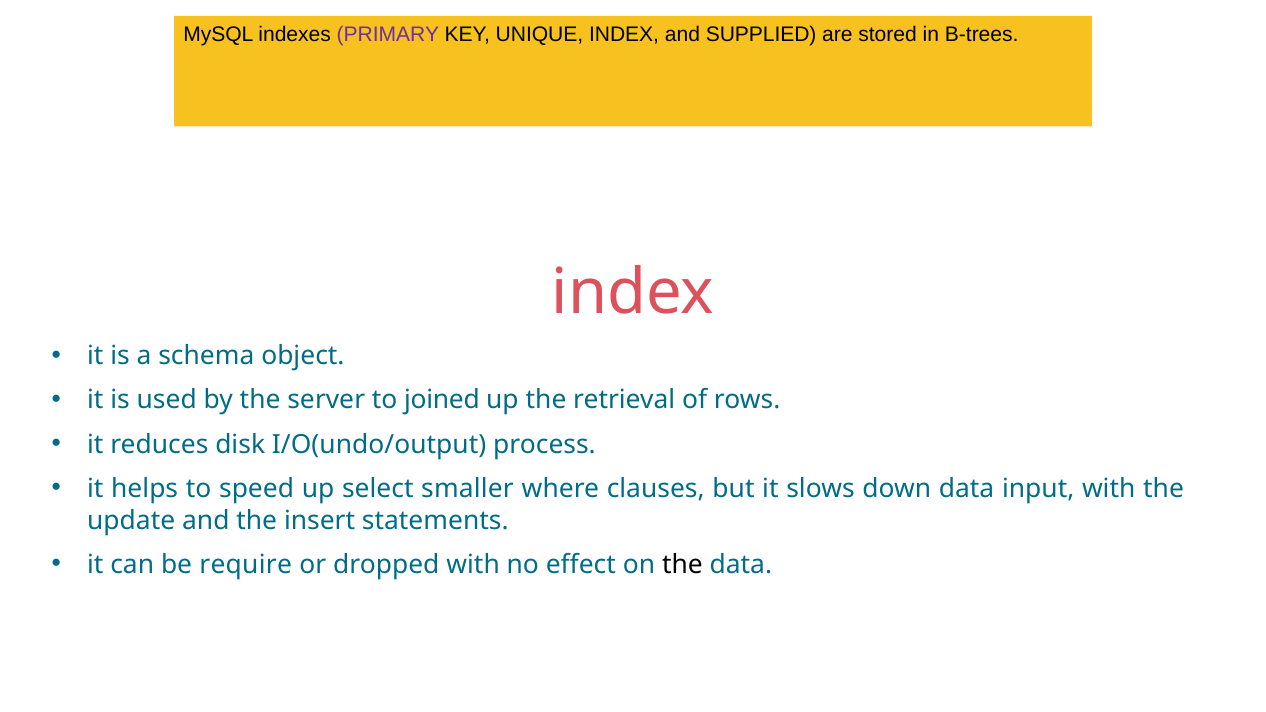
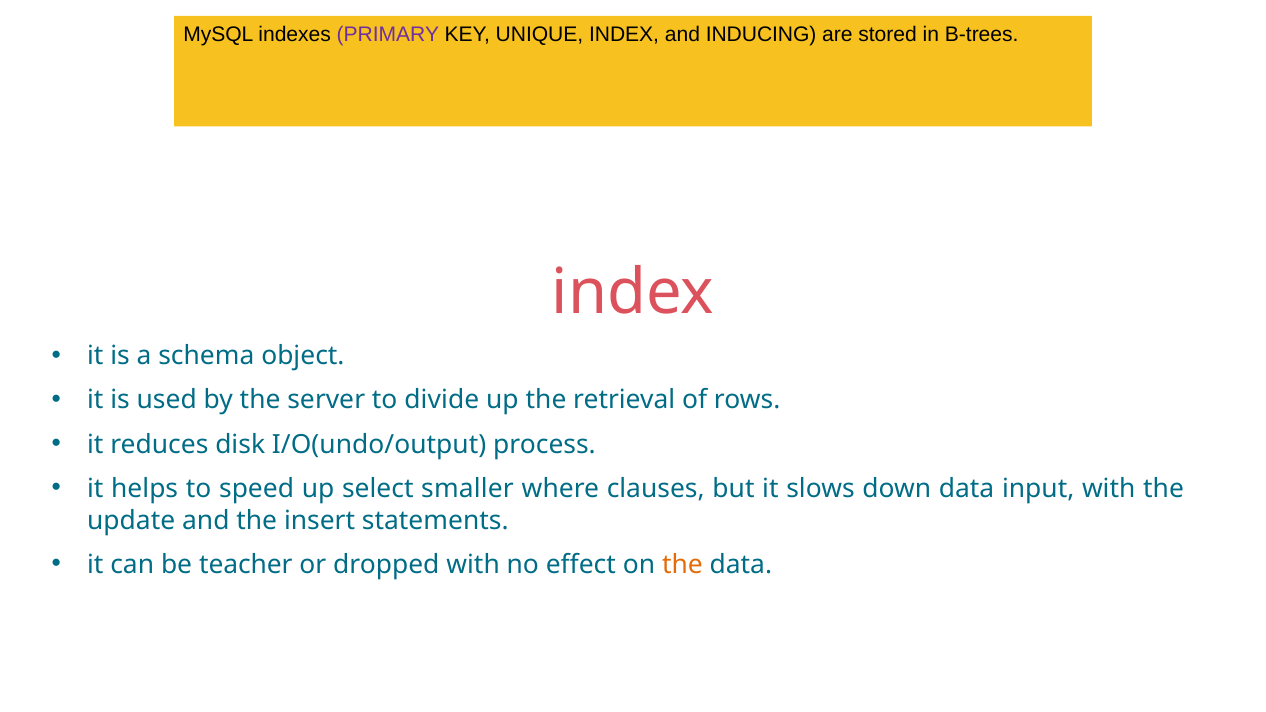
SUPPLIED: SUPPLIED -> INDUCING (761, 35)
joined: joined -> divide (442, 400)
require: require -> teacher (246, 565)
the colour: black -> orange (682, 565)
